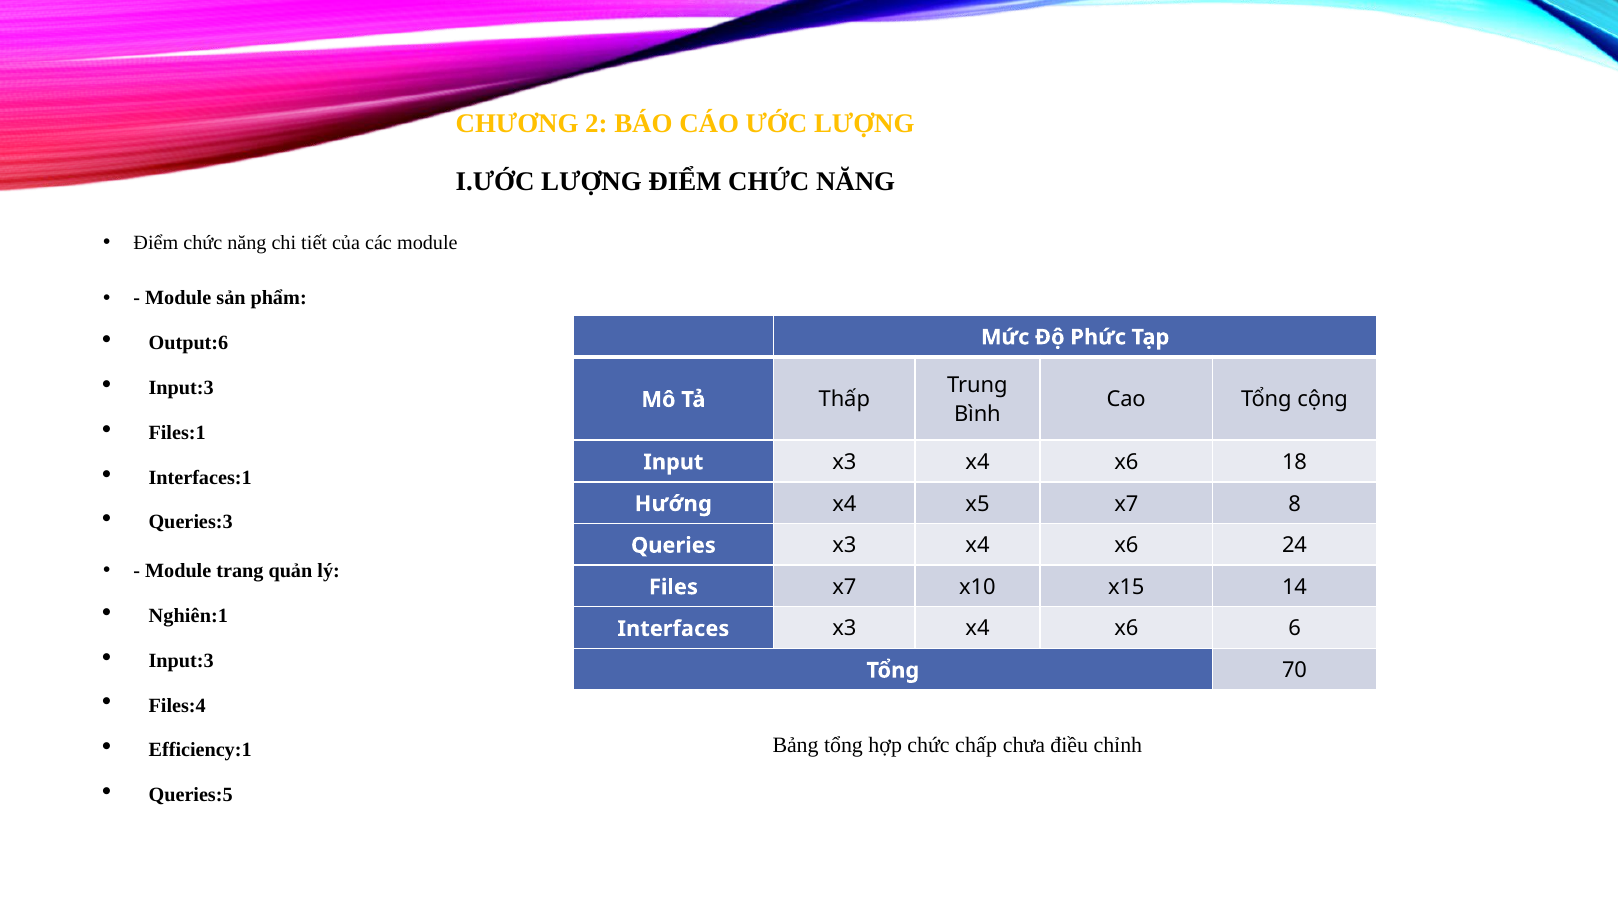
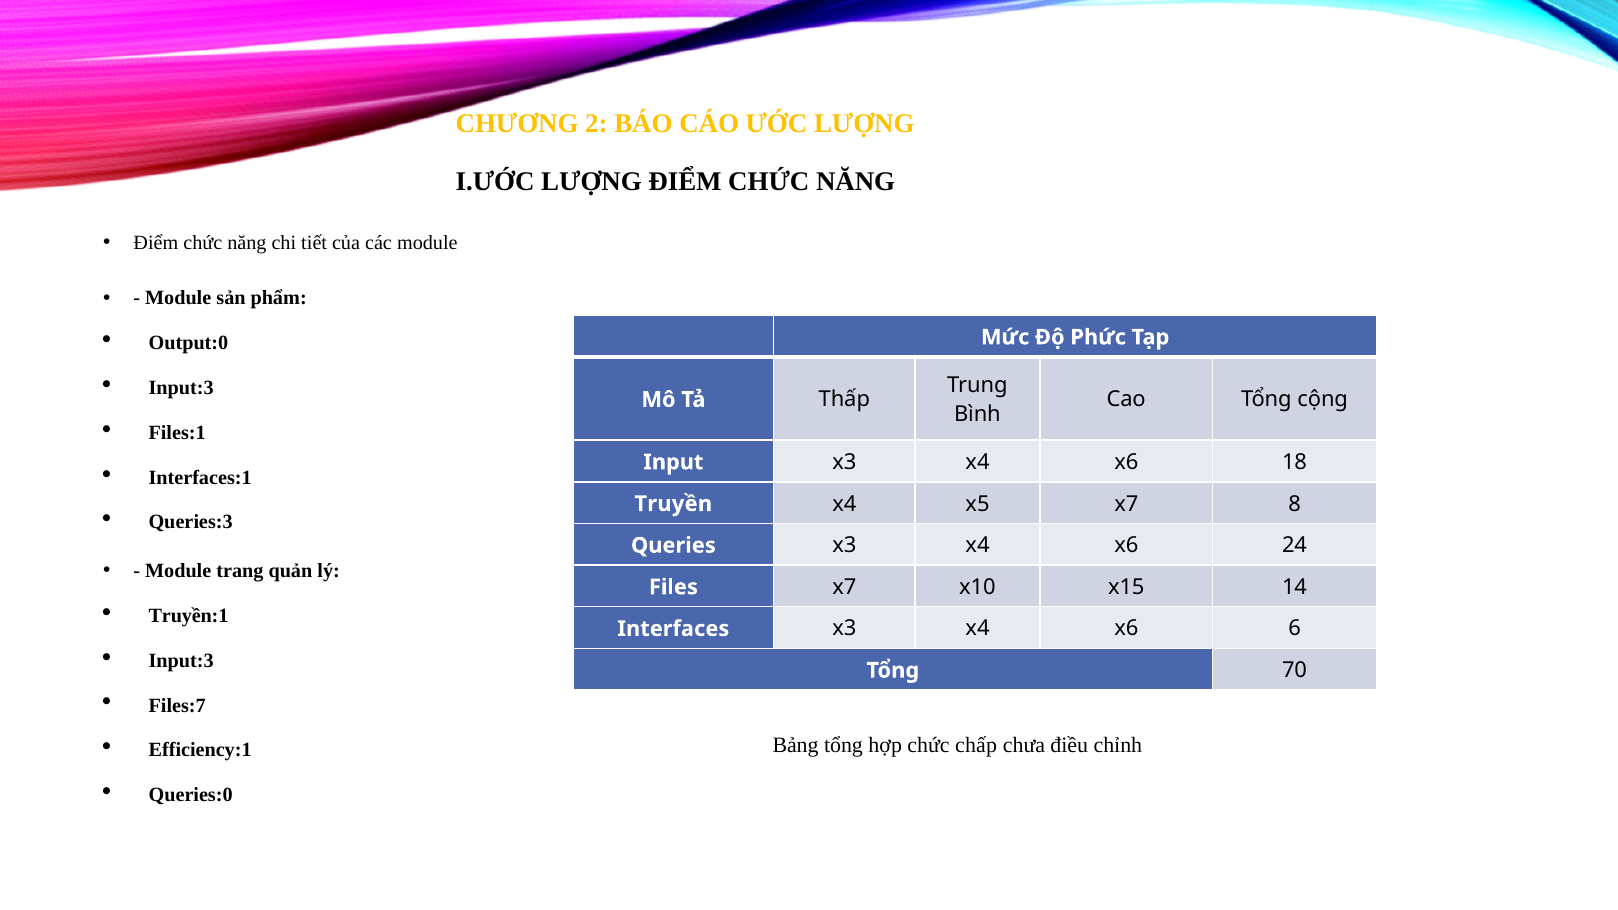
Output:6: Output:6 -> Output:0 (188, 343)
Hướng: Hướng -> Truyền (673, 504)
Nghiên:1: Nghiên:1 -> Truyền:1 (189, 616)
Files:4: Files:4 -> Files:7 (177, 706)
Queries:5: Queries:5 -> Queries:0 (191, 795)
